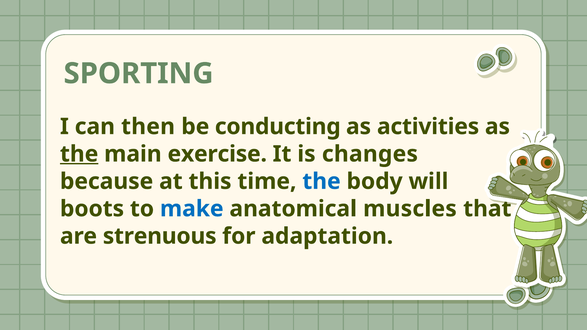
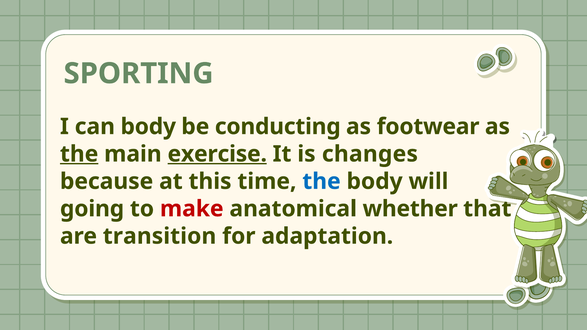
can then: then -> body (148, 127)
activities: activities -> footwear (428, 127)
exercise underline: none -> present (217, 154)
boots: boots -> going (92, 209)
make colour: blue -> red (192, 209)
muscles: muscles -> whether (410, 209)
strenuous: strenuous -> transition (160, 236)
